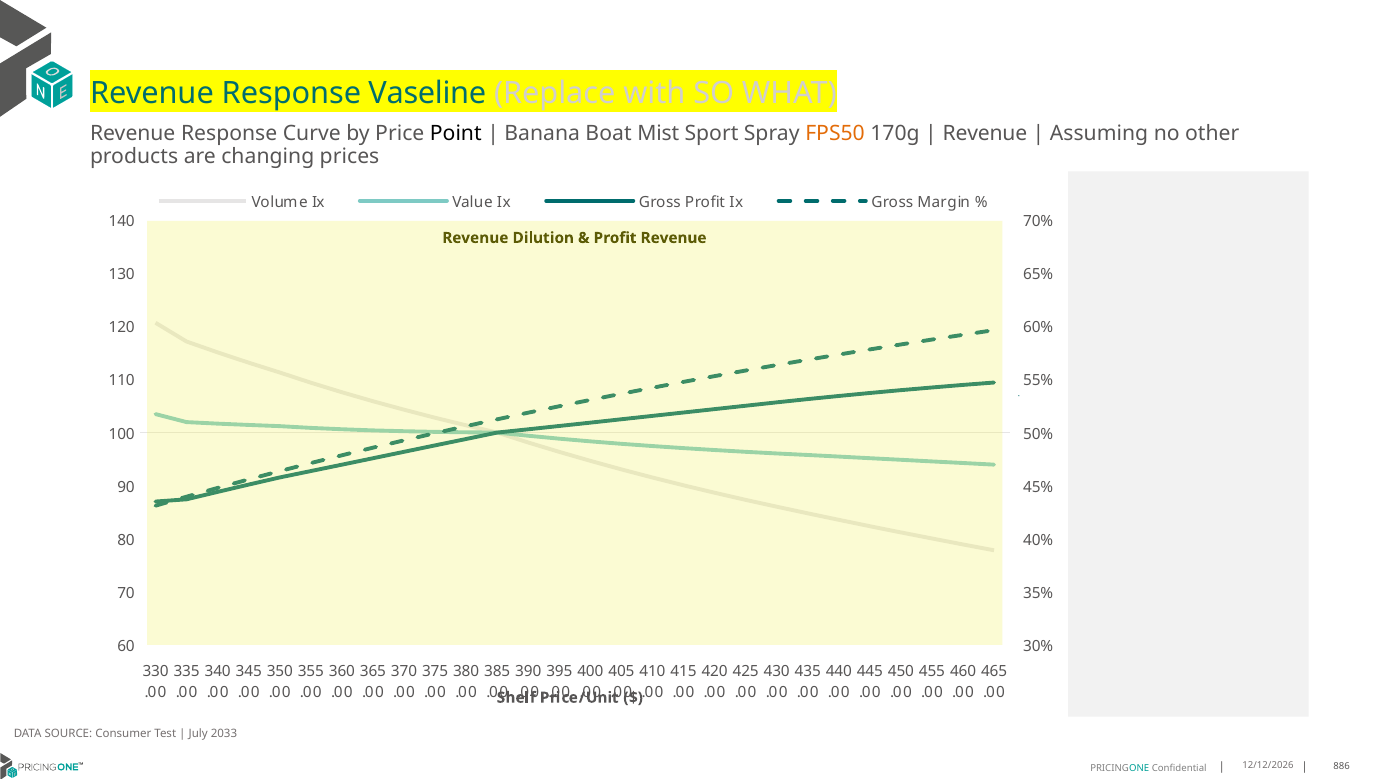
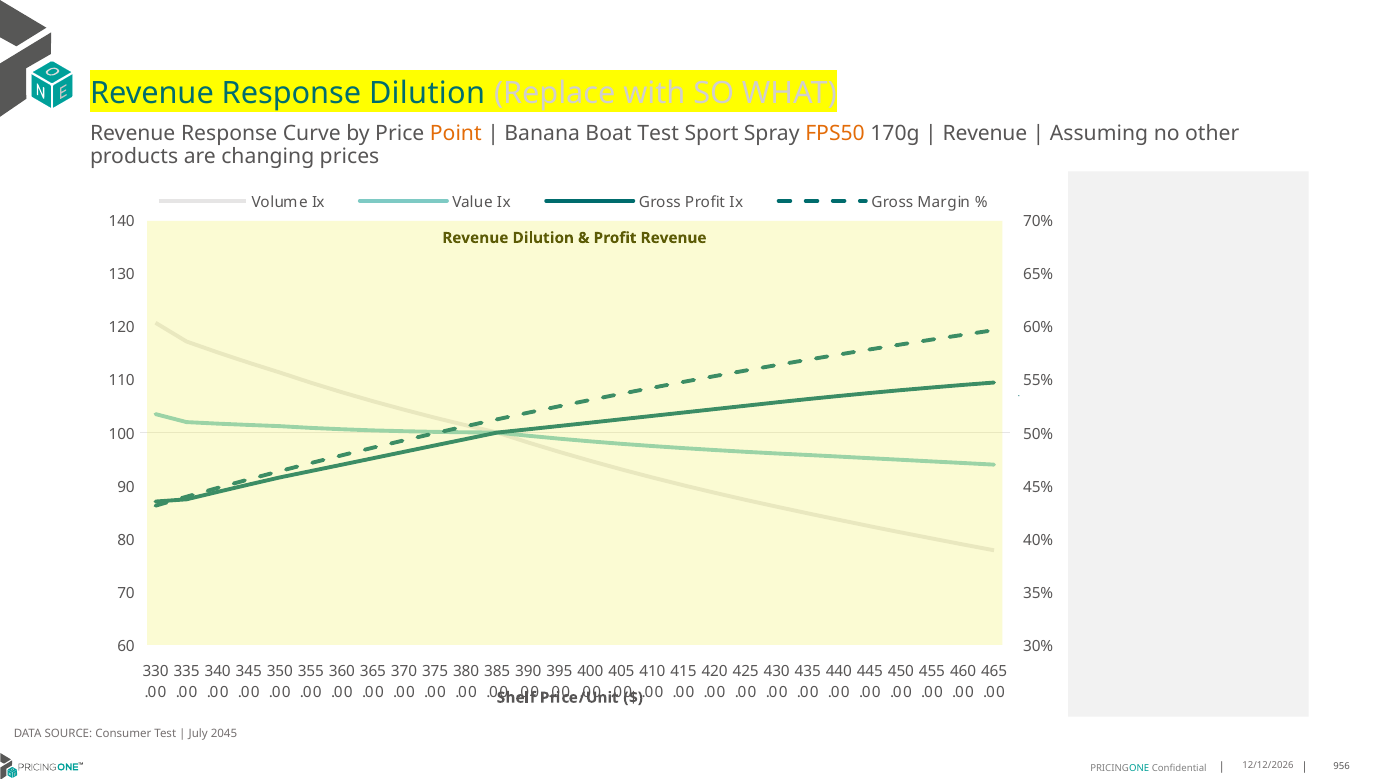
Response Vaseline: Vaseline -> Dilution (427, 93)
Point colour: black -> orange (456, 134)
Boat Mist: Mist -> Test (658, 134)
2033: 2033 -> 2045 (224, 733)
886: 886 -> 956 (1342, 765)
